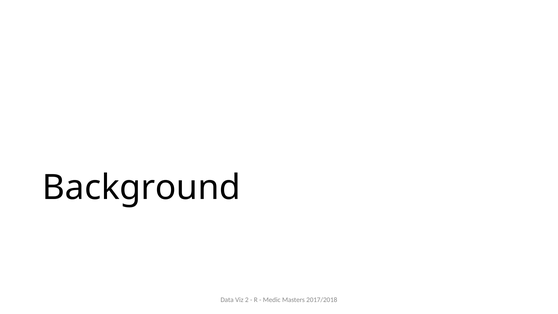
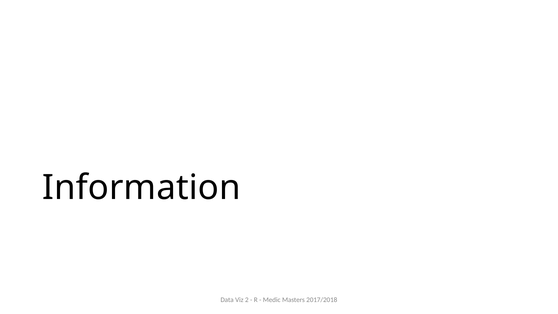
Background: Background -> Information (141, 188)
